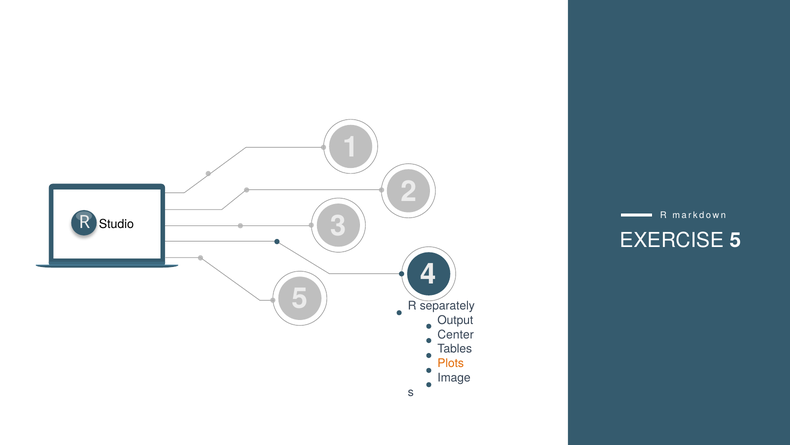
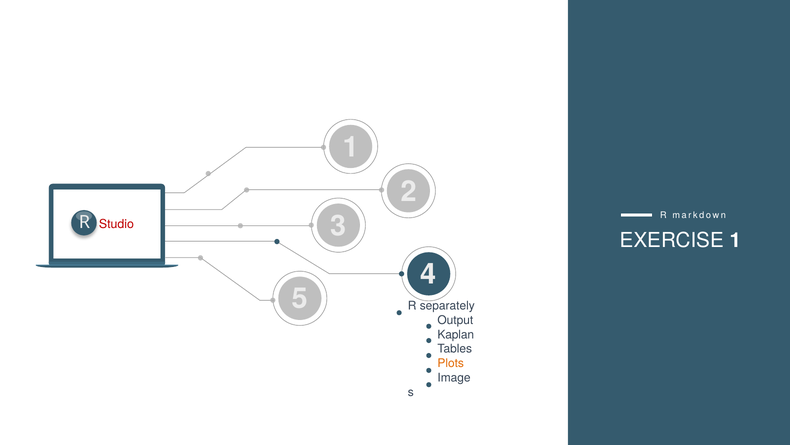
Studio colour: black -> red (116, 224)
EXERCISE 5: 5 -> 1 (735, 240)
Center: Center -> Kaplan (456, 334)
